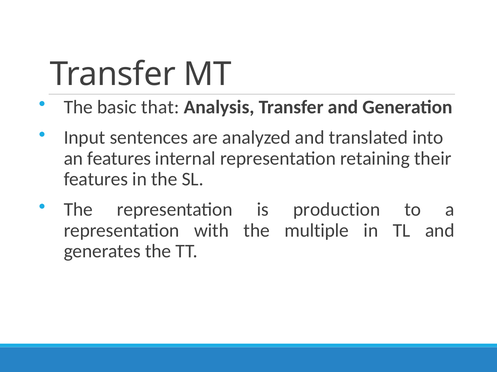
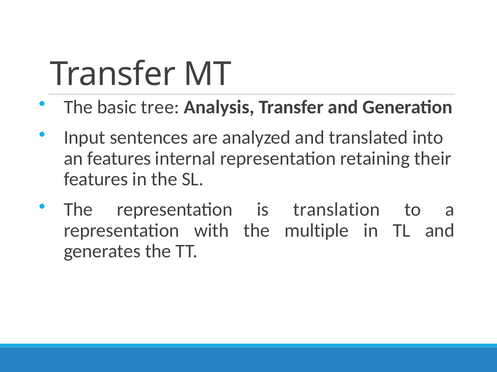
that: that -> tree (160, 107)
production: production -> translation (337, 210)
